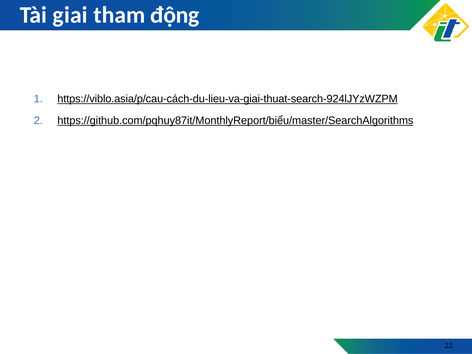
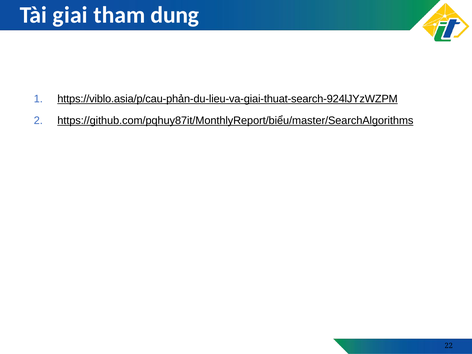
động: động -> dung (175, 15)
https://viblo.asia/p/cau-cách-du-lieu-va-giai-thuat-search-924lJYzWZPM: https://viblo.asia/p/cau-cách-du-lieu-va-giai-thuat-search-924lJYzWZPM -> https://viblo.asia/p/cau-phản-du-lieu-va-giai-thuat-search-924lJYzWZPM (228, 99)
